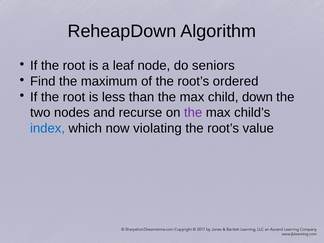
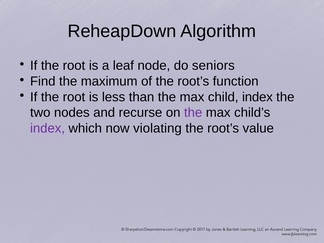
ordered: ordered -> function (236, 81)
child down: down -> index (257, 97)
index colour: blue -> purple (48, 128)
